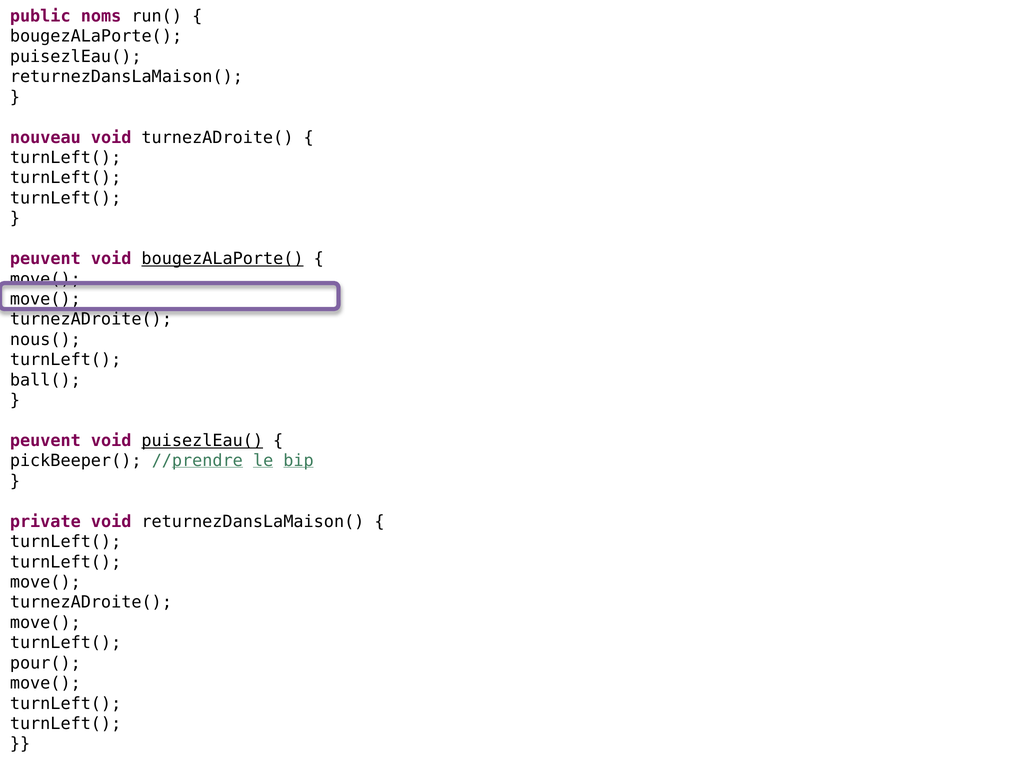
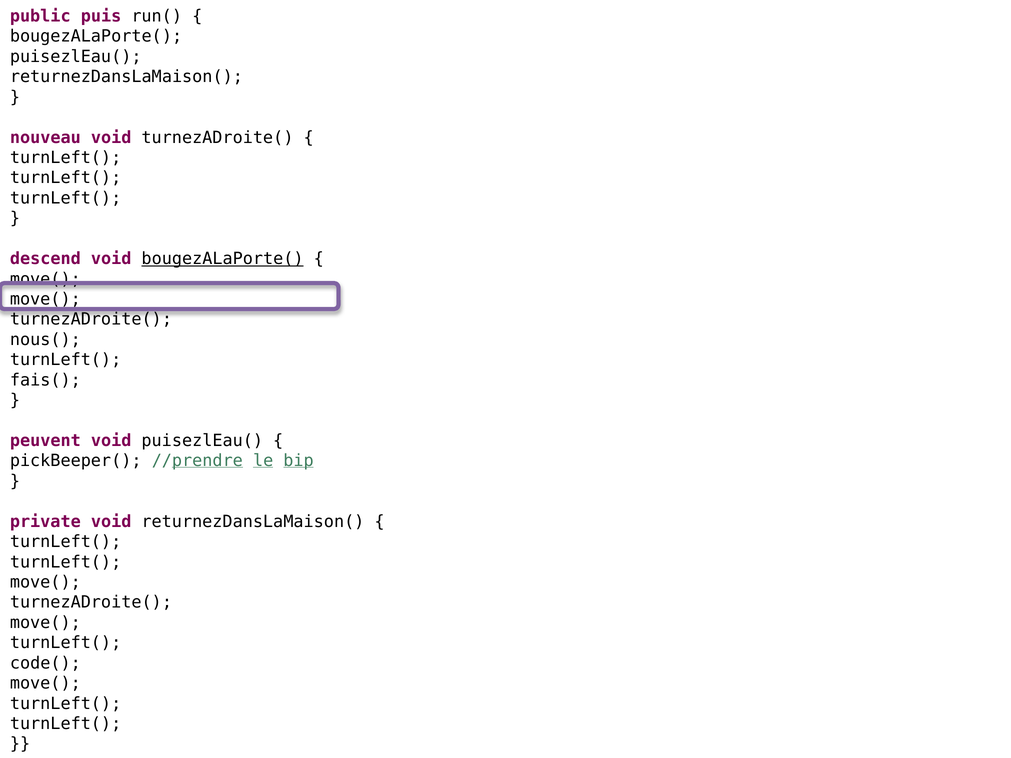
noms: noms -> puis (101, 16)
peuvent: peuvent -> descend (45, 259)
ball(: ball( -> fais( (45, 380)
puisezlEau( underline: present -> none (202, 441)
pour(: pour( -> code( (45, 663)
